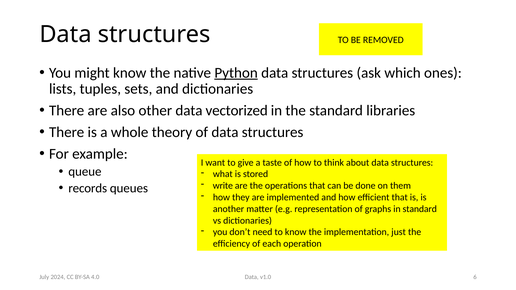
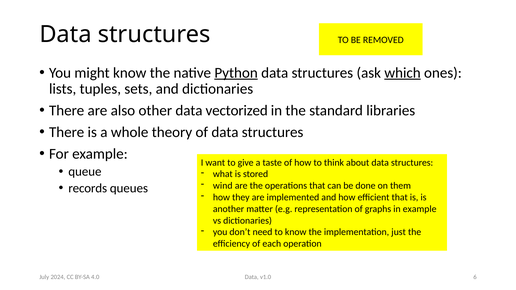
which underline: none -> present (403, 73)
write: write -> wind (223, 186)
in standard: standard -> example (420, 209)
